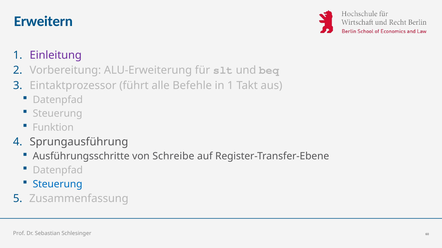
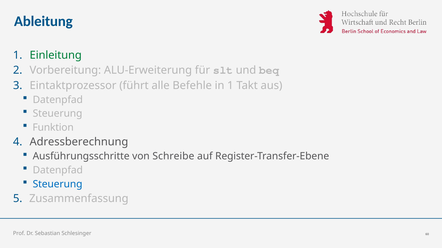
Erweitern: Erweitern -> Ableitung (43, 21)
Einleitung colour: purple -> green (56, 55)
Sprungausführung: Sprungausführung -> Adressberechnung (79, 142)
